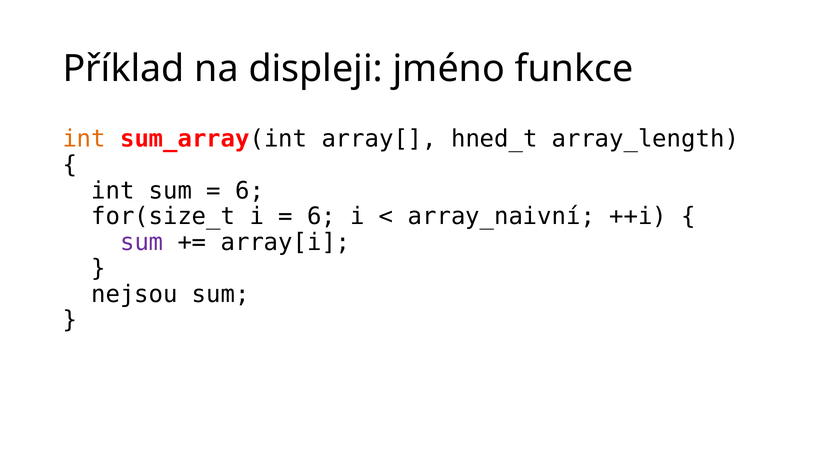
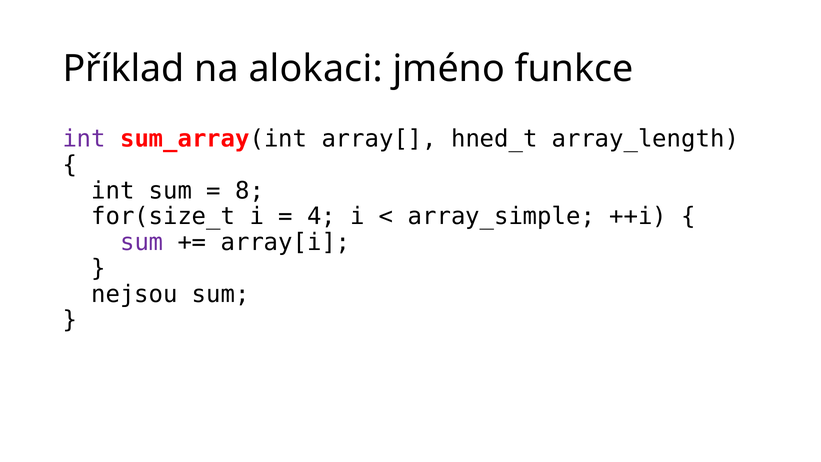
displeji: displeji -> alokaci (316, 69)
int colour: orange -> purple (84, 139)
6: 6 -> 8 (250, 191)
6: 6 -> 4 (321, 216)
array_naivní: array_naivní -> array_simple (501, 216)
